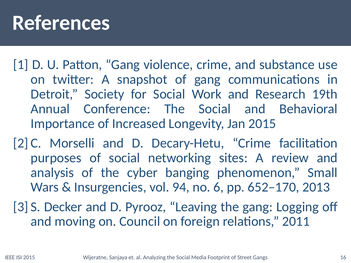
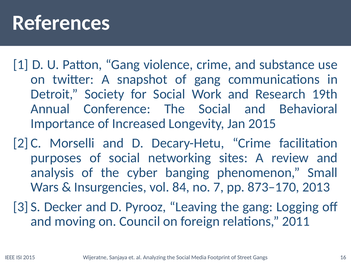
94: 94 -> 84 (181, 187)
6: 6 -> 7 (219, 187)
652–170: 652–170 -> 873–170 (274, 187)
